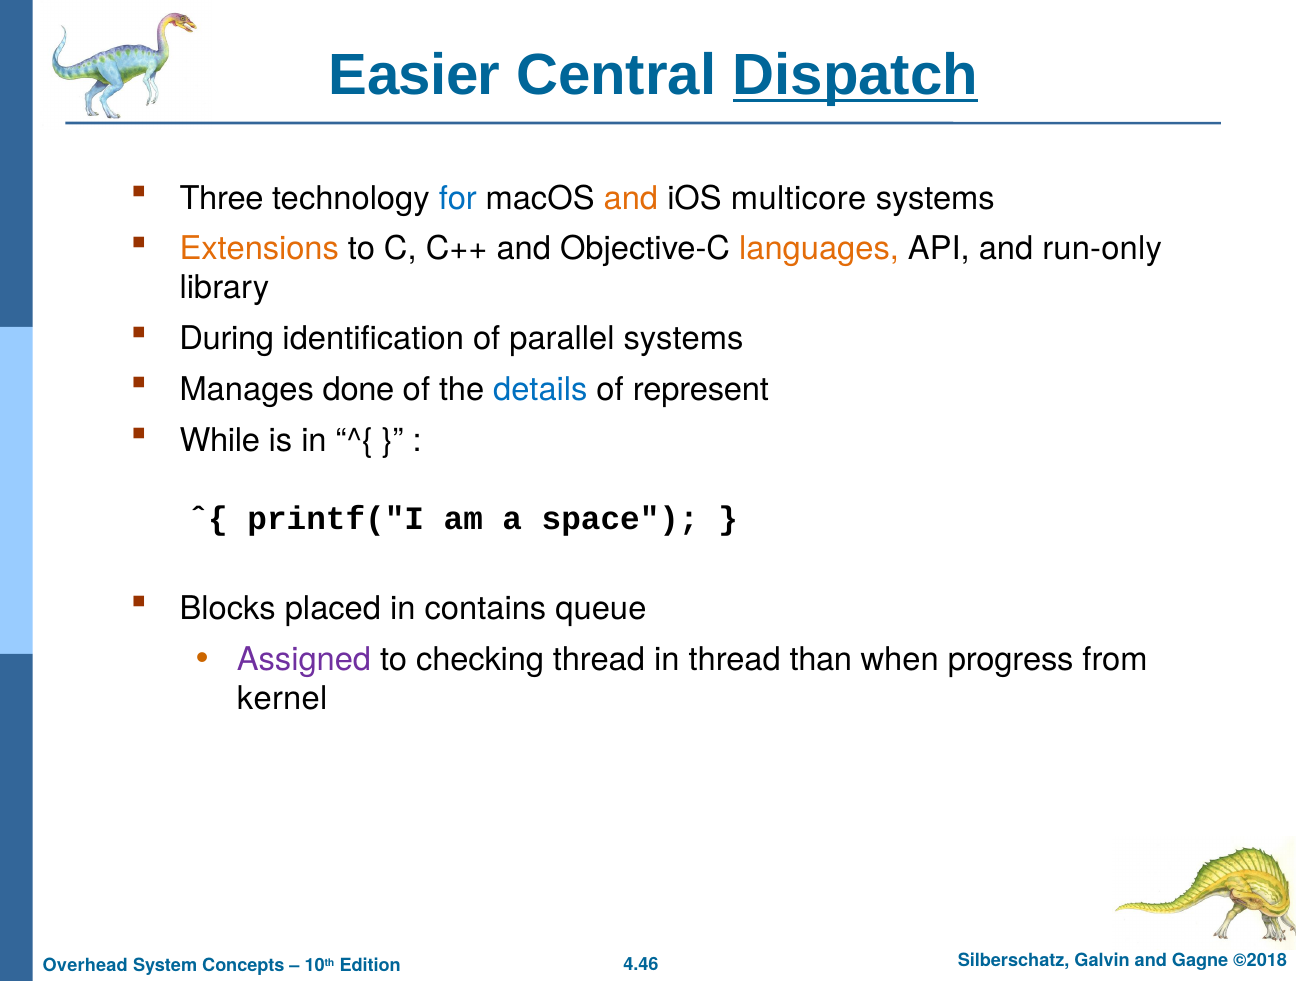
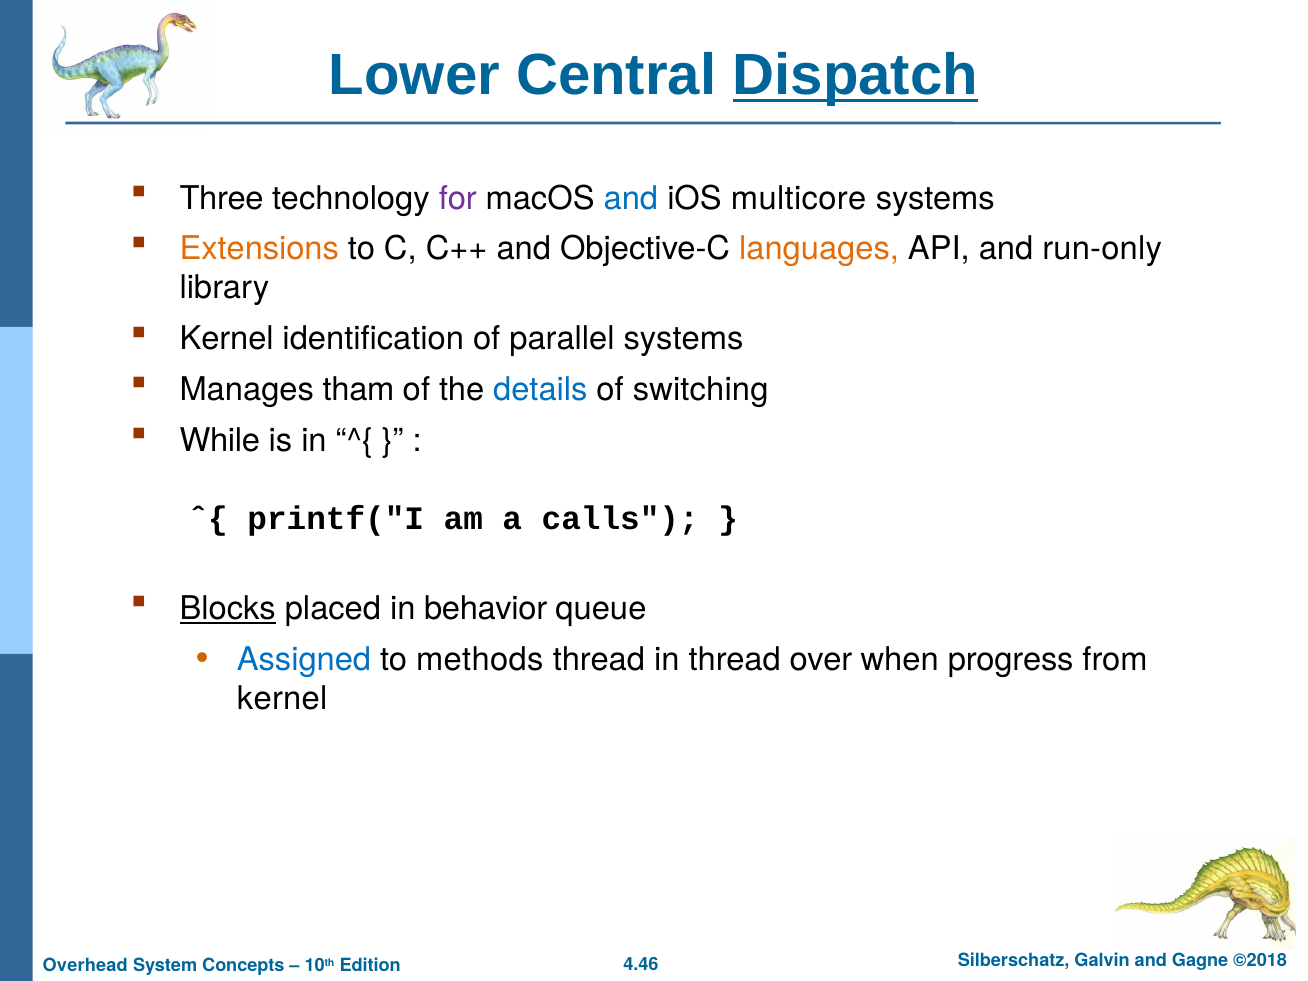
Easier: Easier -> Lower (415, 75)
for colour: blue -> purple (458, 198)
and colour: orange -> blue (631, 198)
During: During -> Kernel (227, 339)
done: done -> tham (359, 390)
represent: represent -> switching (701, 390)
space: space -> calls (620, 519)
Blocks underline: none -> present (228, 609)
contains: contains -> behavior (486, 609)
Assigned colour: purple -> blue (304, 659)
checking: checking -> methods (480, 659)
than: than -> over (821, 659)
